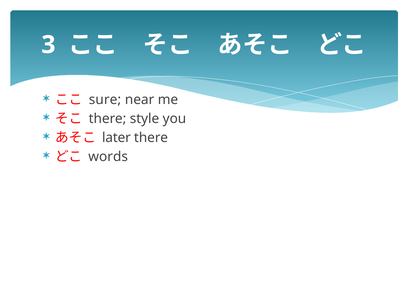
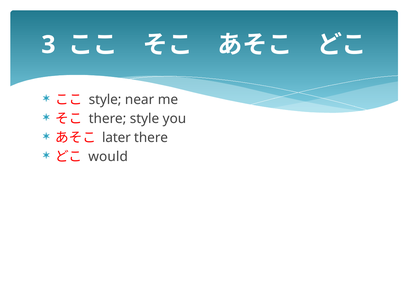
sure: sure -> style (105, 100)
words: words -> would (108, 157)
